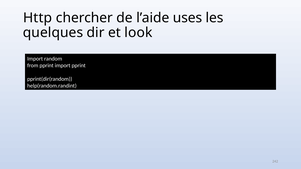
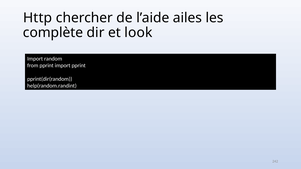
uses: uses -> ailes (187, 18)
quelques: quelques -> complète (53, 33)
